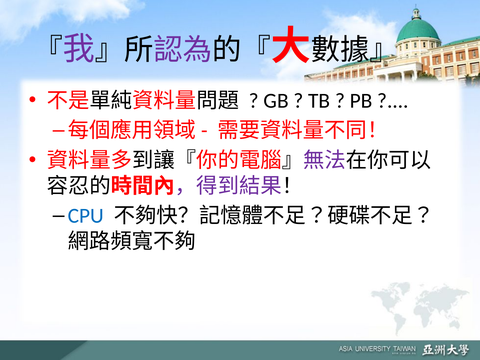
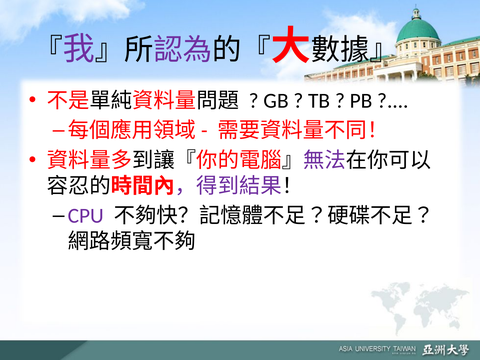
CPU colour: blue -> purple (86, 216)
